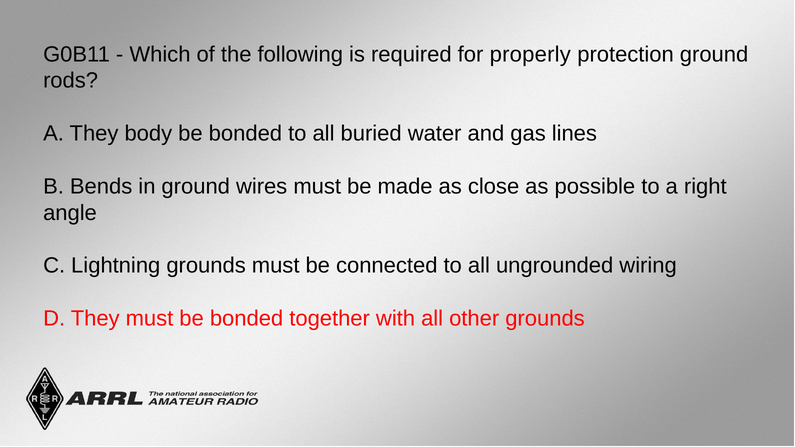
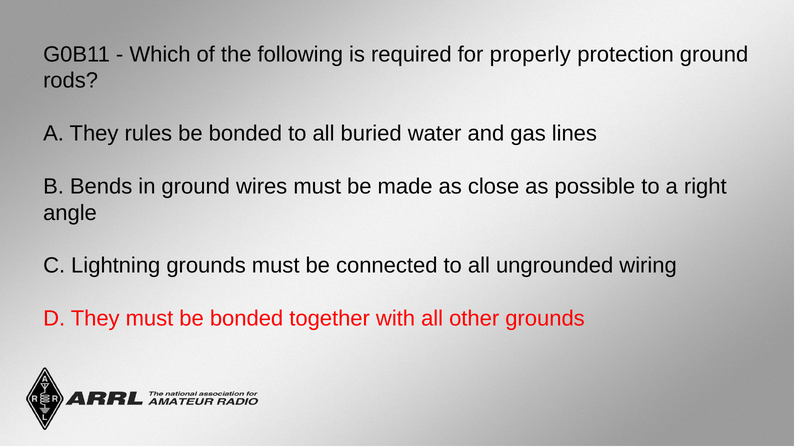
body: body -> rules (148, 134)
